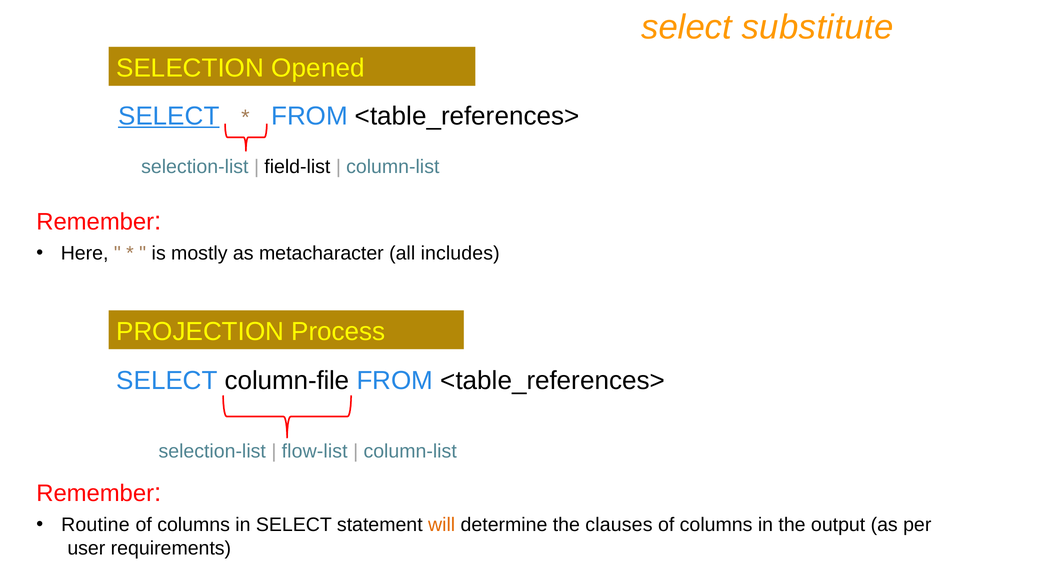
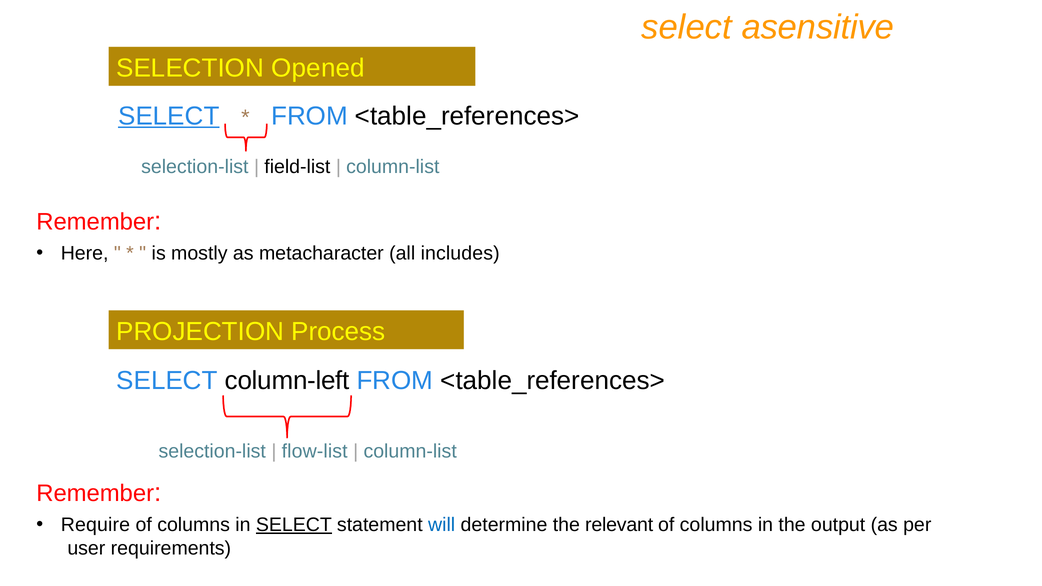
substitute: substitute -> asensitive (818, 27)
column-file: column-file -> column-left (287, 381)
Routine: Routine -> Require (95, 525)
SELECT underline: none -> present (294, 525)
will colour: orange -> blue (442, 525)
clauses: clauses -> relevant (619, 525)
